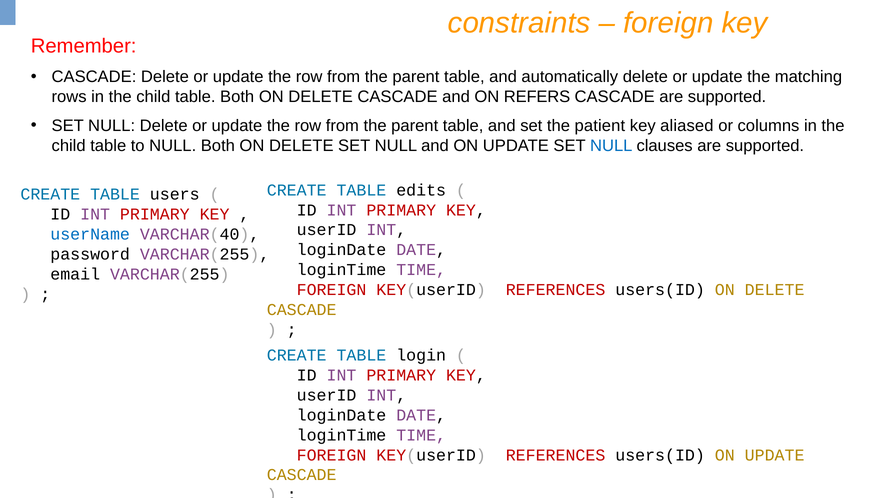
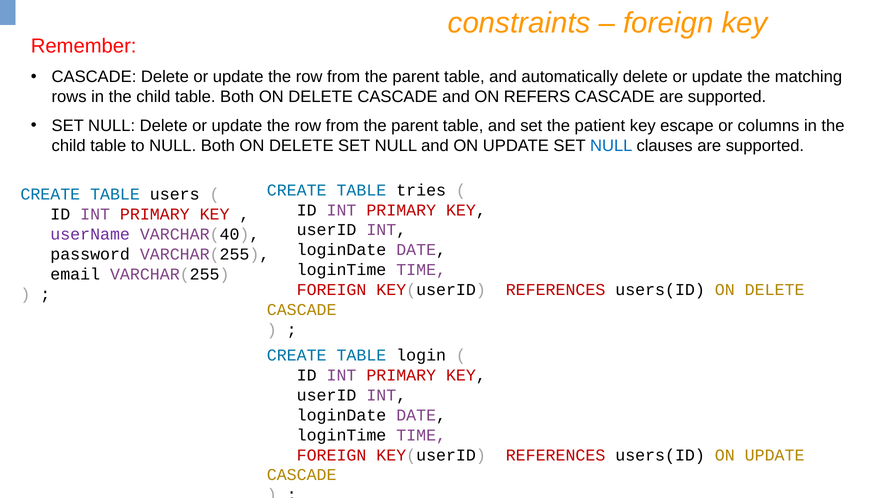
aliased: aliased -> escape (687, 126)
edits: edits -> tries (421, 190)
userName colour: blue -> purple (90, 234)
